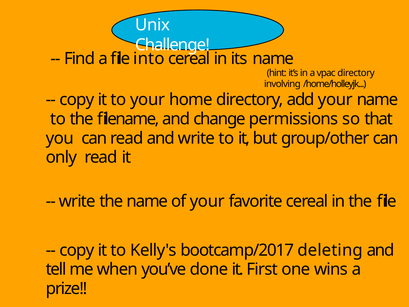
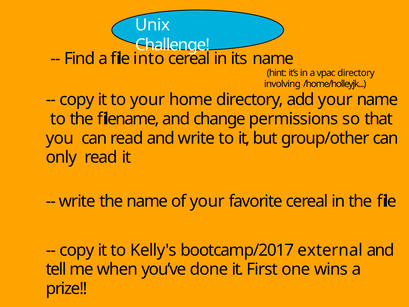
deleting: deleting -> external (330, 250)
